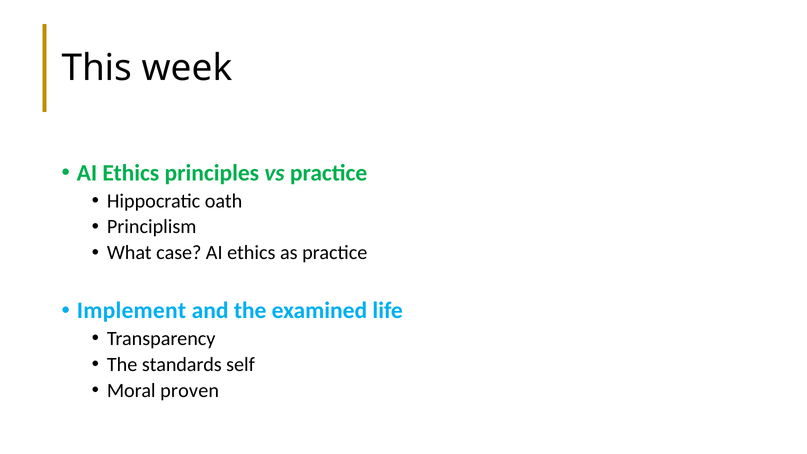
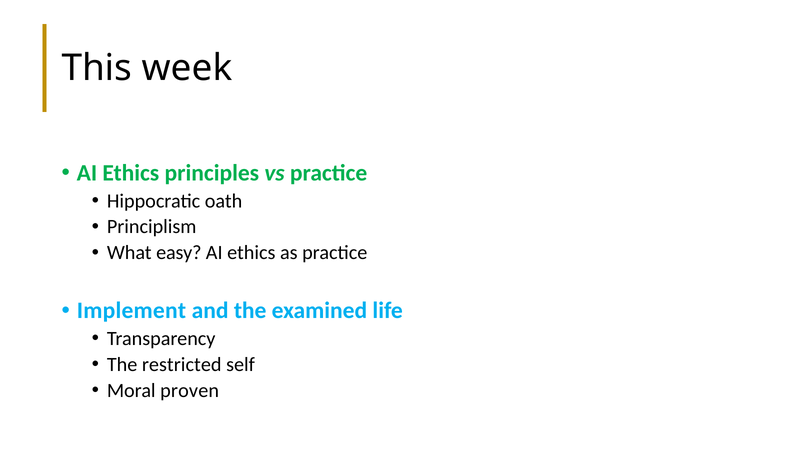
case: case -> easy (179, 253)
standards: standards -> restricted (182, 364)
